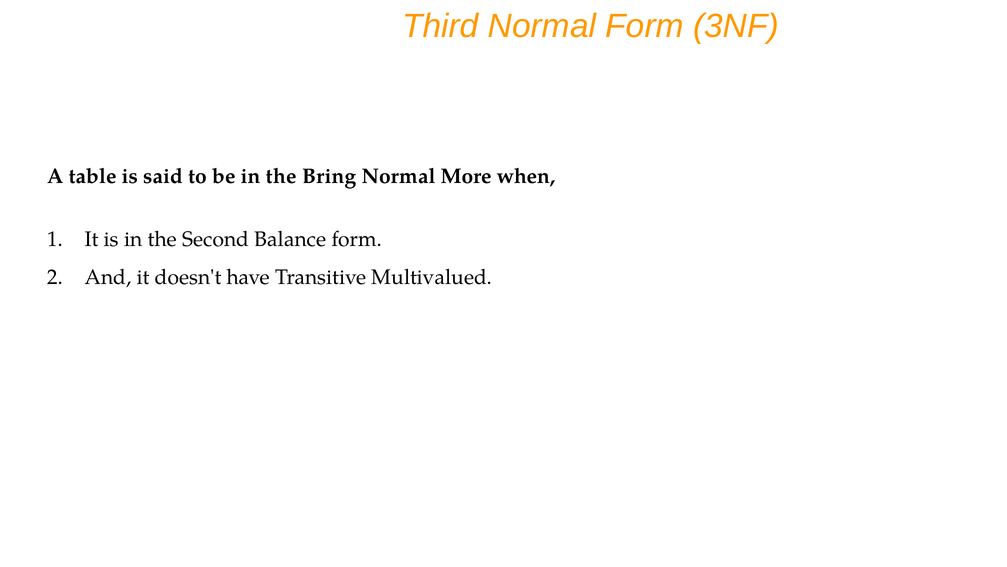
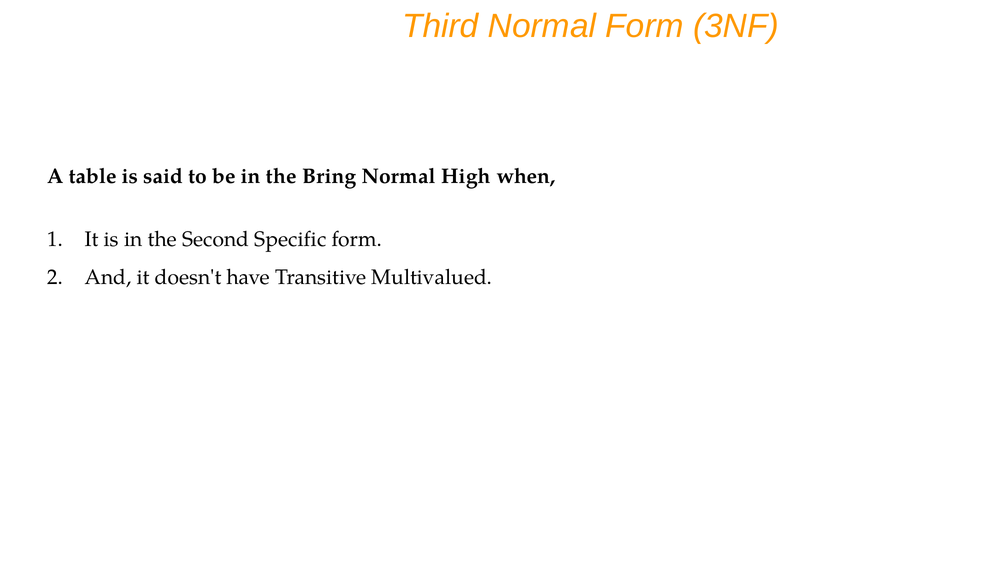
More: More -> High (466, 176)
Balance: Balance -> Specific (290, 239)
